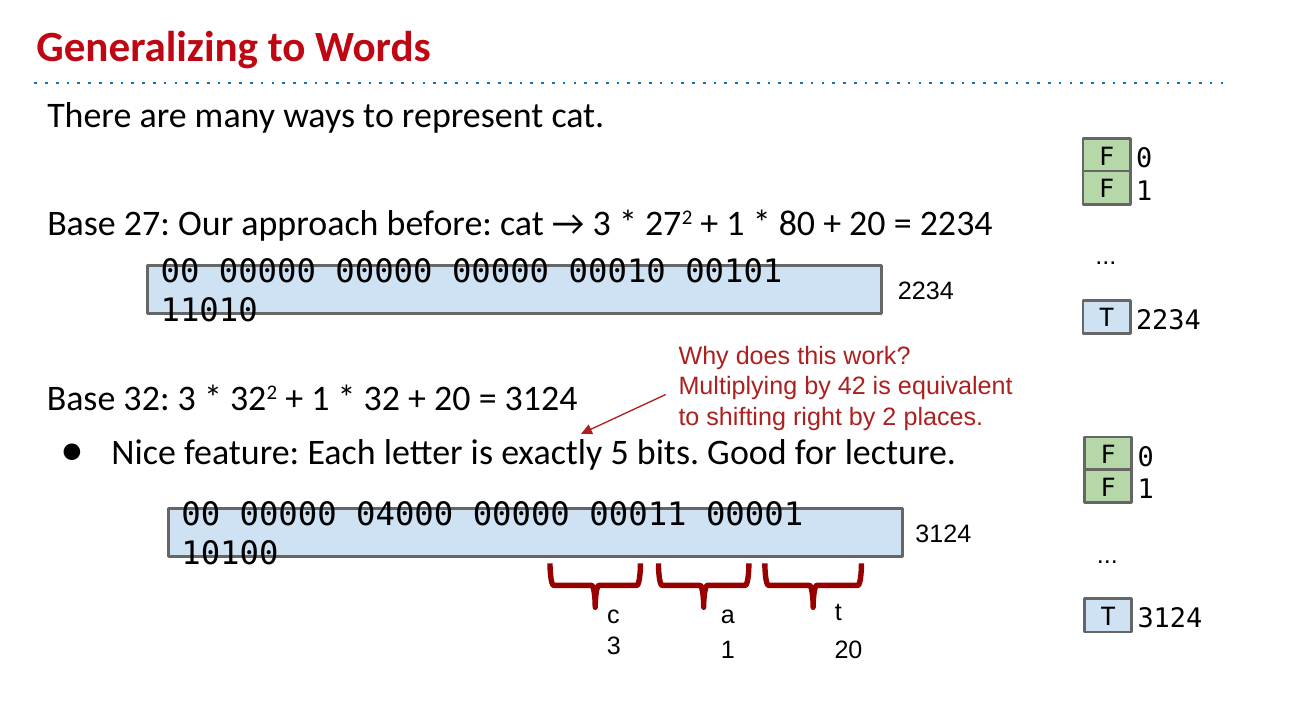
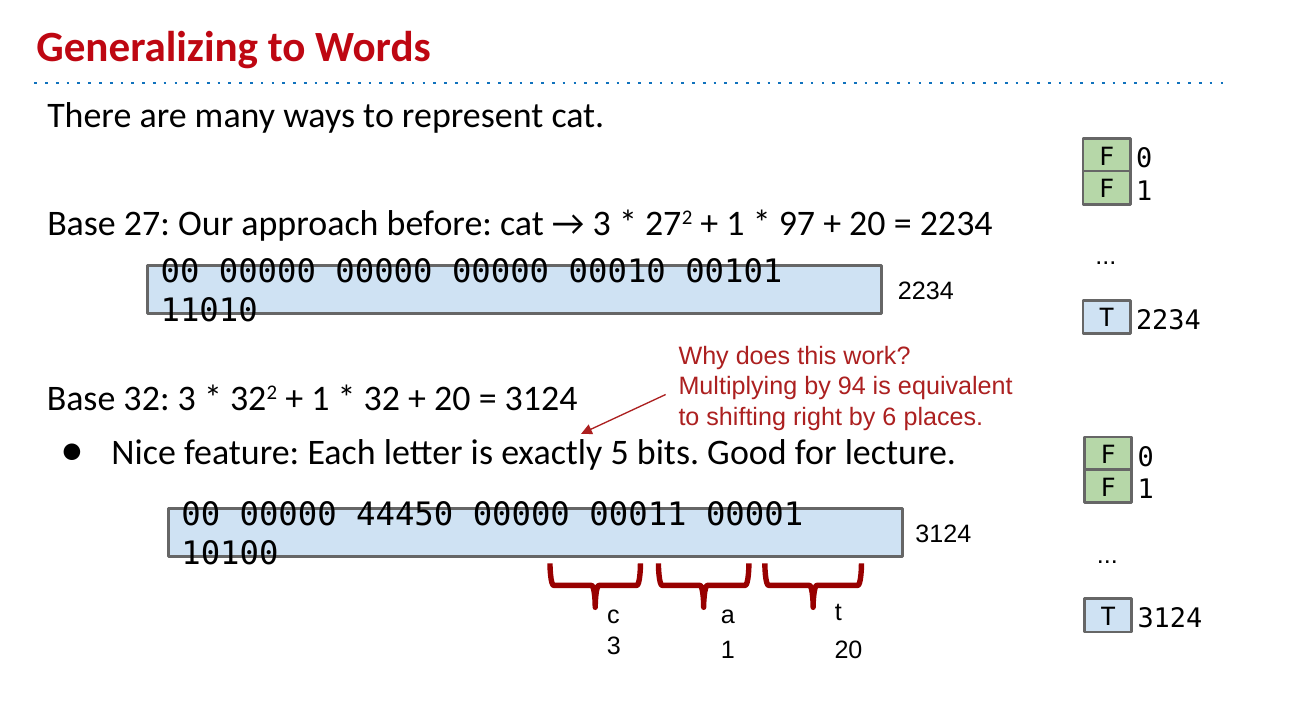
80: 80 -> 97 (797, 223)
42: 42 -> 94 (852, 387)
2: 2 -> 6 (889, 417)
04000: 04000 -> 44450 (405, 515)
